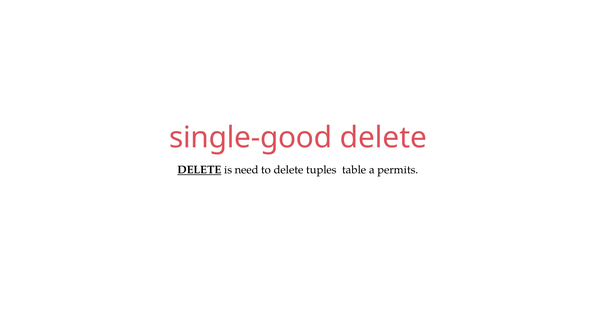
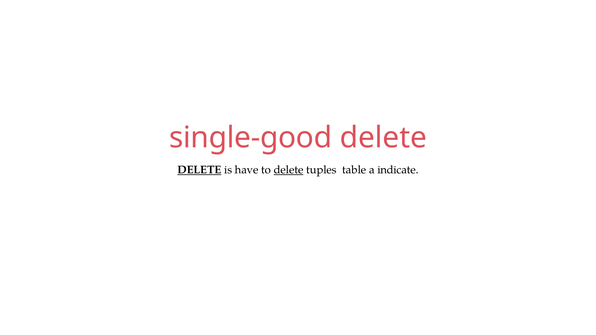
need: need -> have (247, 170)
delete underline: none -> present (289, 170)
permits: permits -> indicate (398, 170)
